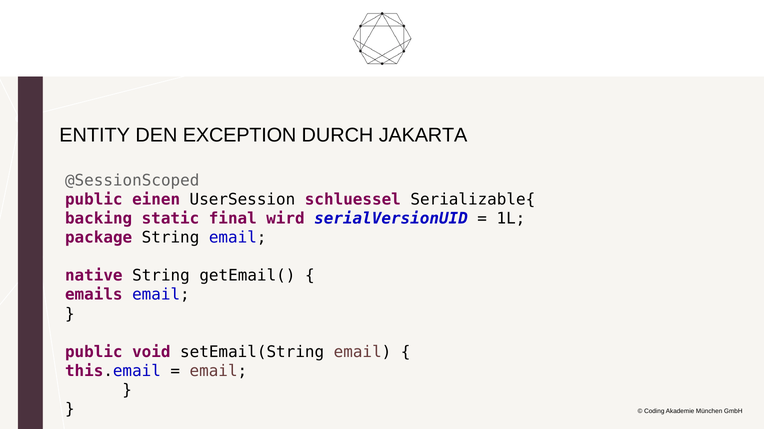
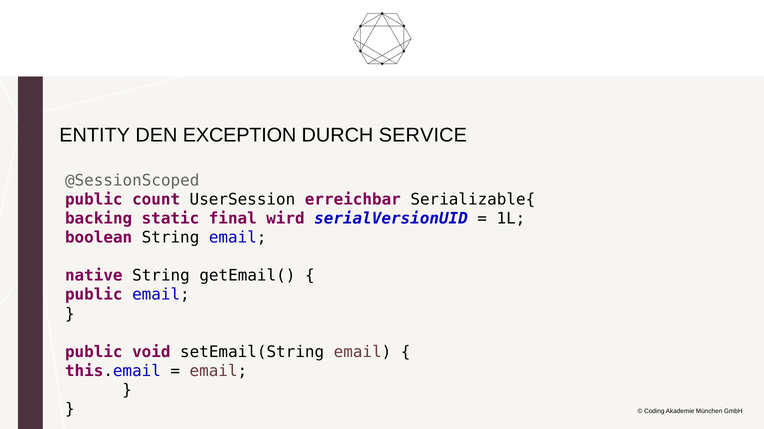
JAKARTA: JAKARTA -> SERVICE (423, 135)
einen: einen -> count (156, 200)
schluessel: schluessel -> erreichbar (353, 200)
package: package -> boolean (99, 238)
emails: emails -> public (94, 295)
